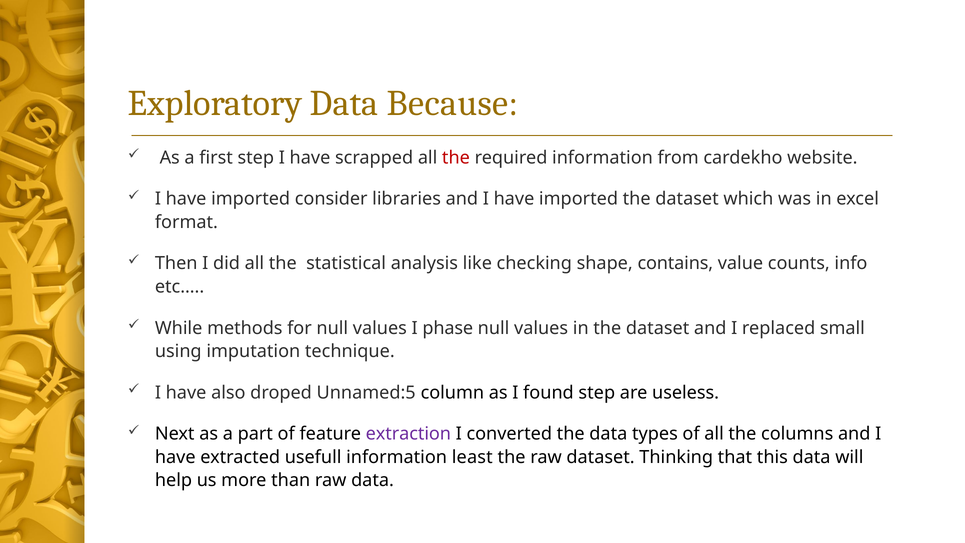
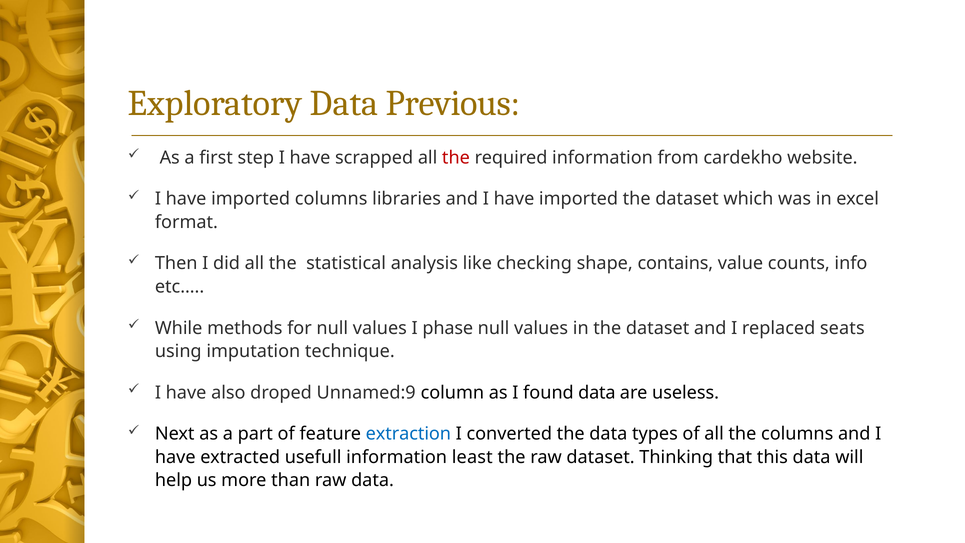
Because: Because -> Previous (453, 103)
imported consider: consider -> columns (331, 199)
small: small -> seats (842, 328)
Unnamed:5: Unnamed:5 -> Unnamed:9 (366, 393)
found step: step -> data (597, 393)
extraction colour: purple -> blue (408, 434)
